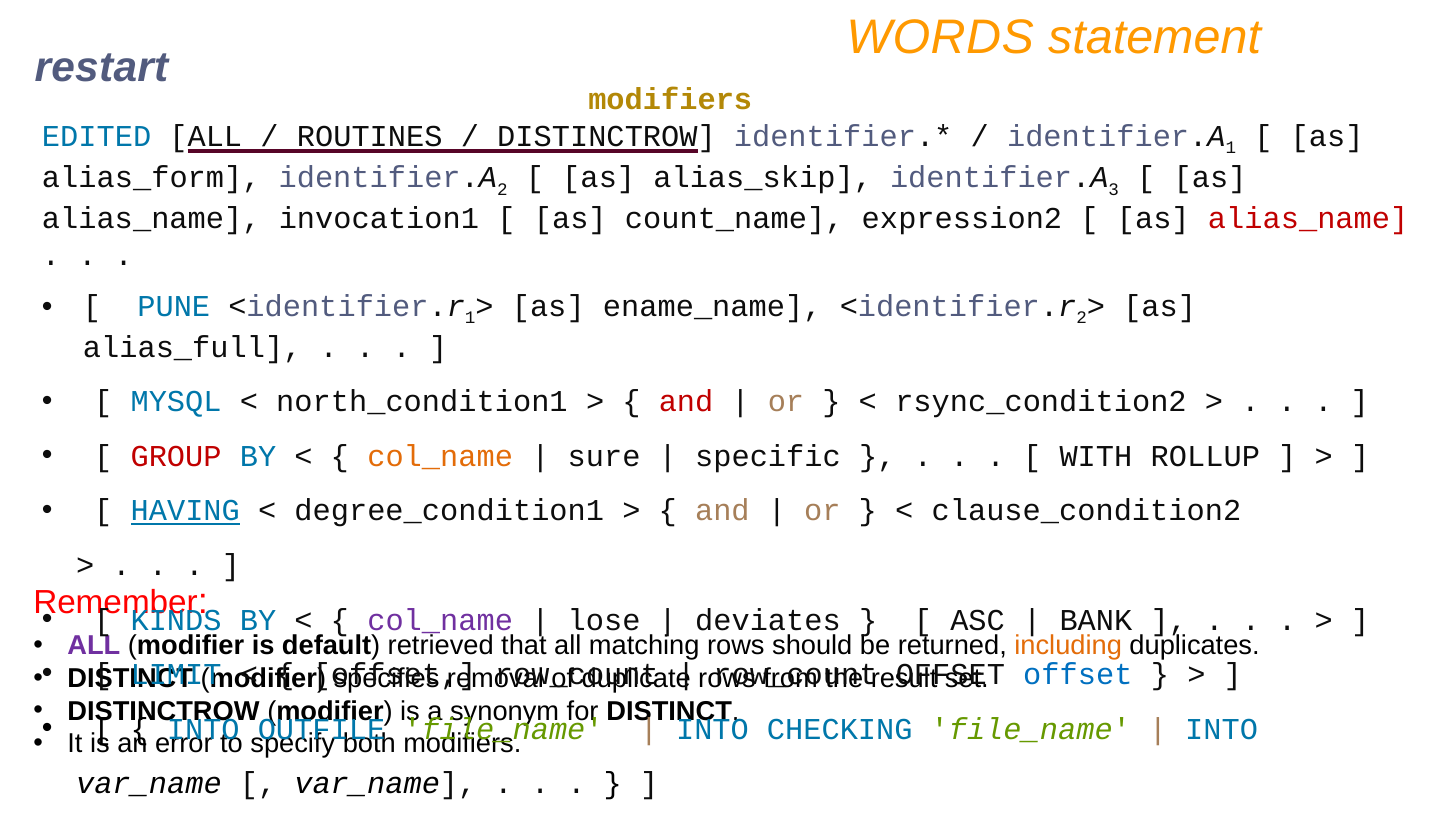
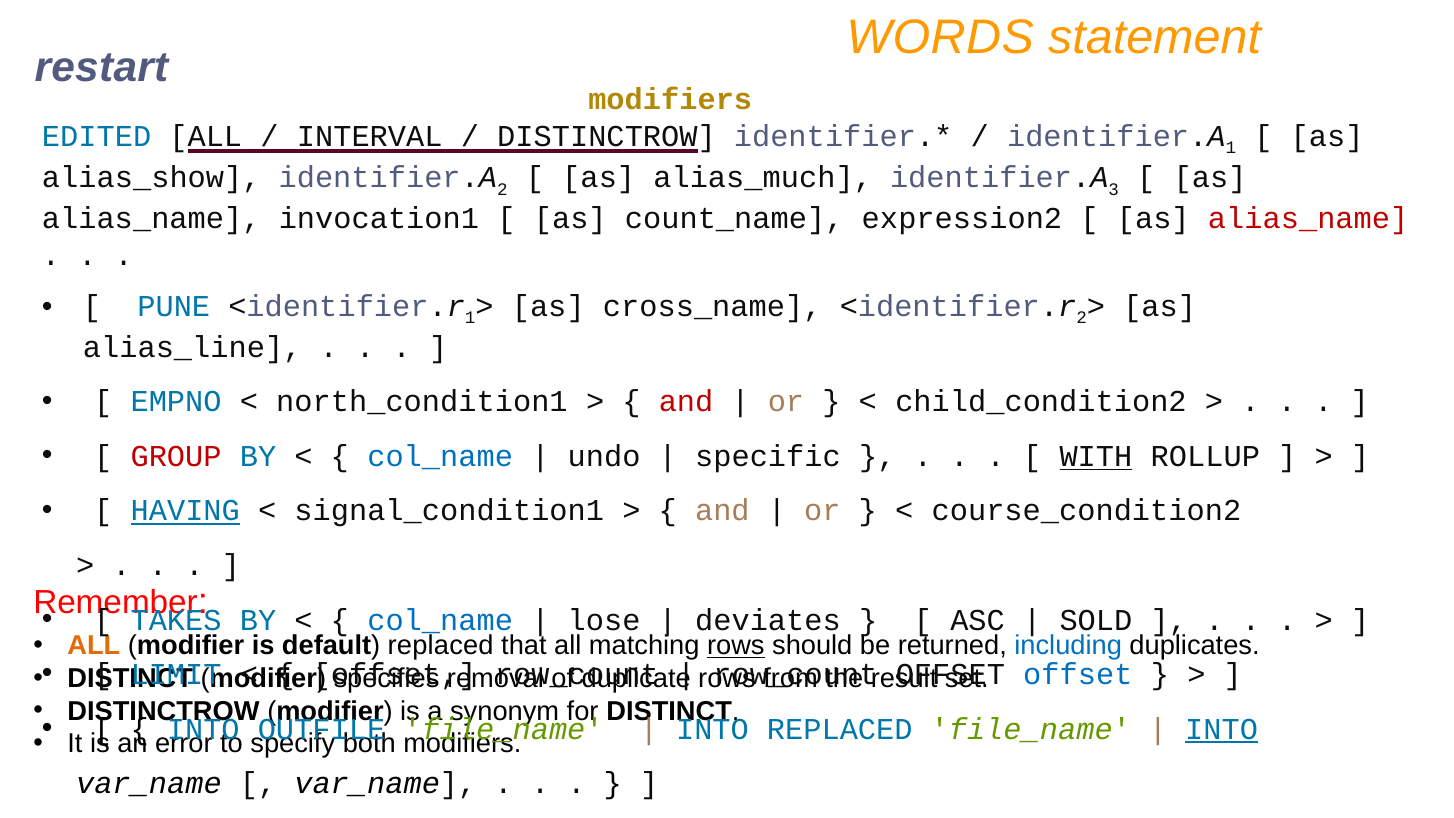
ROUTINES: ROUTINES -> INTERVAL (370, 136)
alias_form: alias_form -> alias_show (151, 177)
alias_skip: alias_skip -> alias_much (763, 177)
ename_name: ename_name -> cross_name (712, 306)
alias_full: alias_full -> alias_line (192, 347)
MYSQL: MYSQL -> EMPNO (176, 402)
rsync_condition2: rsync_condition2 -> child_condition2 (1041, 402)
col_name colour: orange -> blue (440, 456)
sure: sure -> undo (604, 456)
WITH underline: none -> present (1096, 456)
degree_condition1: degree_condition1 -> signal_condition1 (449, 511)
clause_condition2: clause_condition2 -> course_condition2 (1086, 511)
KINDS: KINDS -> TAKES (176, 620)
col_name colour: purple -> blue (440, 620)
BANK: BANK -> SOLD (1096, 620)
ALL colour: purple -> orange (94, 646)
default retrieved: retrieved -> replaced (441, 646)
rows underline: none -> present (736, 646)
including colour: orange -> blue (1068, 646)
INTO CHECKING: CHECKING -> REPLACED (840, 729)
INTO underline: none -> present (1222, 729)
